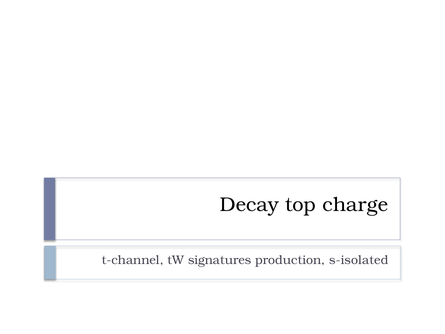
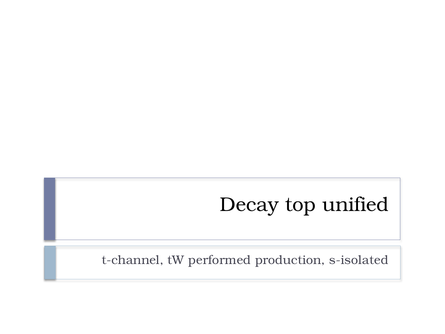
charge: charge -> unified (355, 205)
signatures: signatures -> performed (220, 260)
